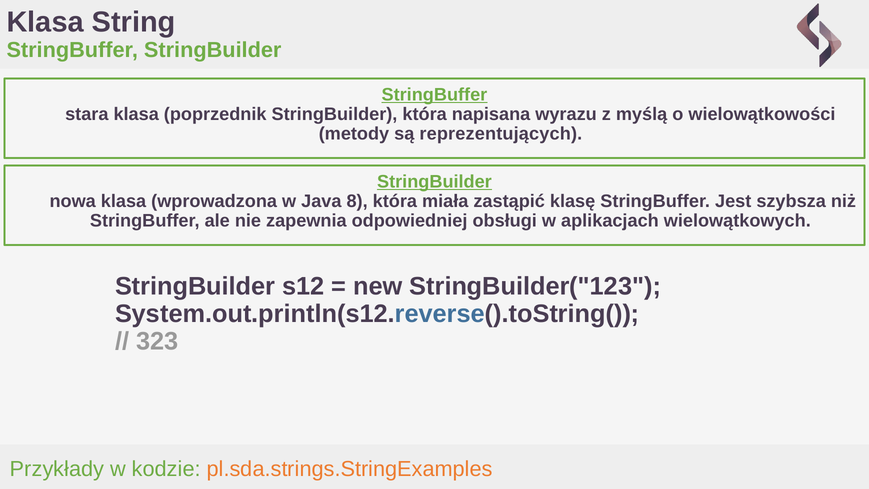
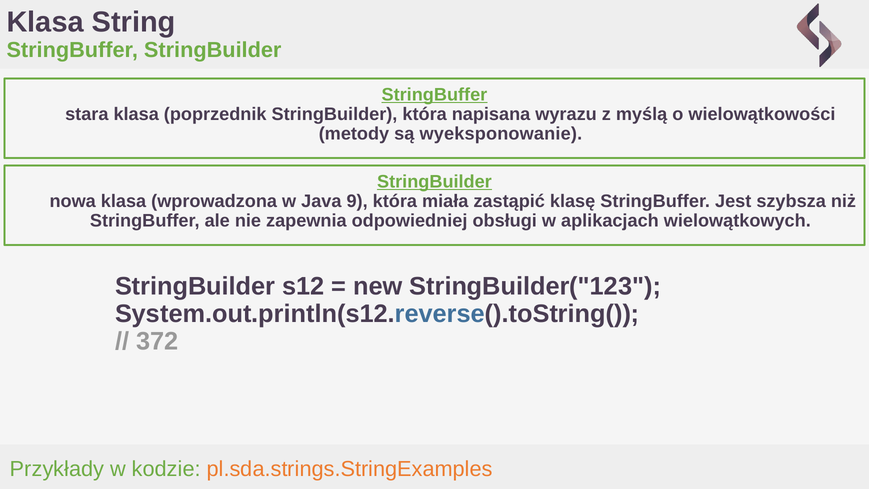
reprezentujących: reprezentujących -> wyeksponowanie (501, 134)
8: 8 -> 9 (357, 201)
323: 323 -> 372 (157, 341)
